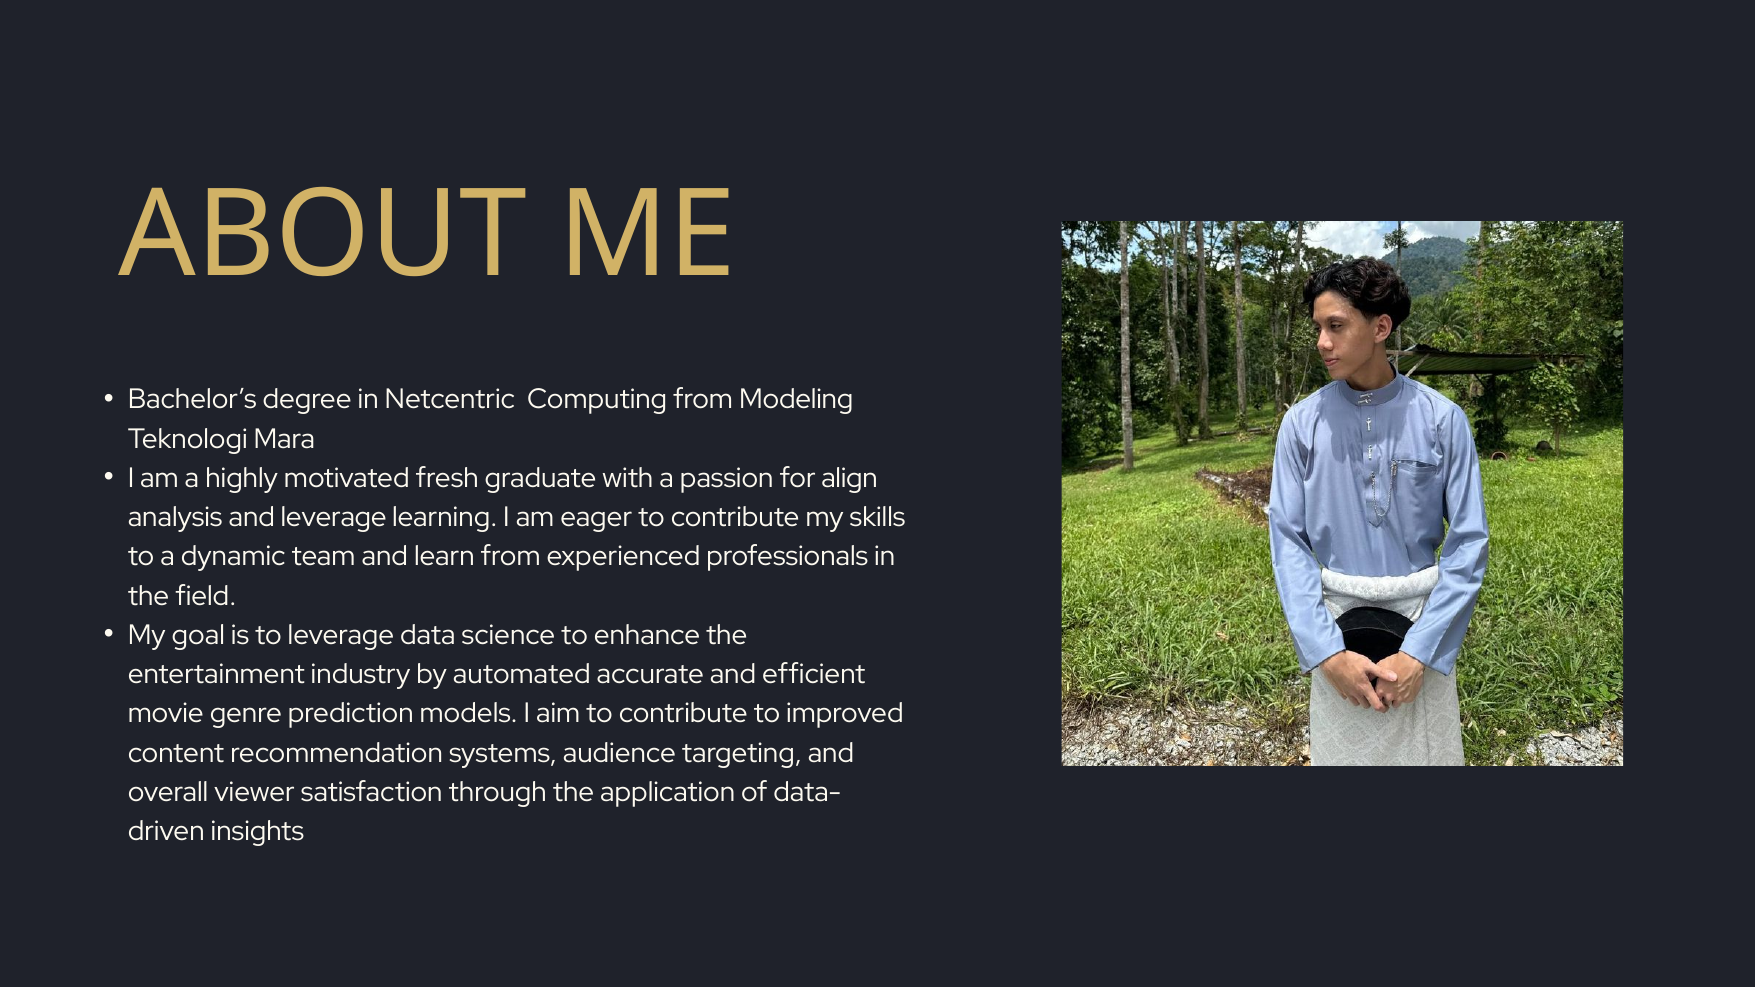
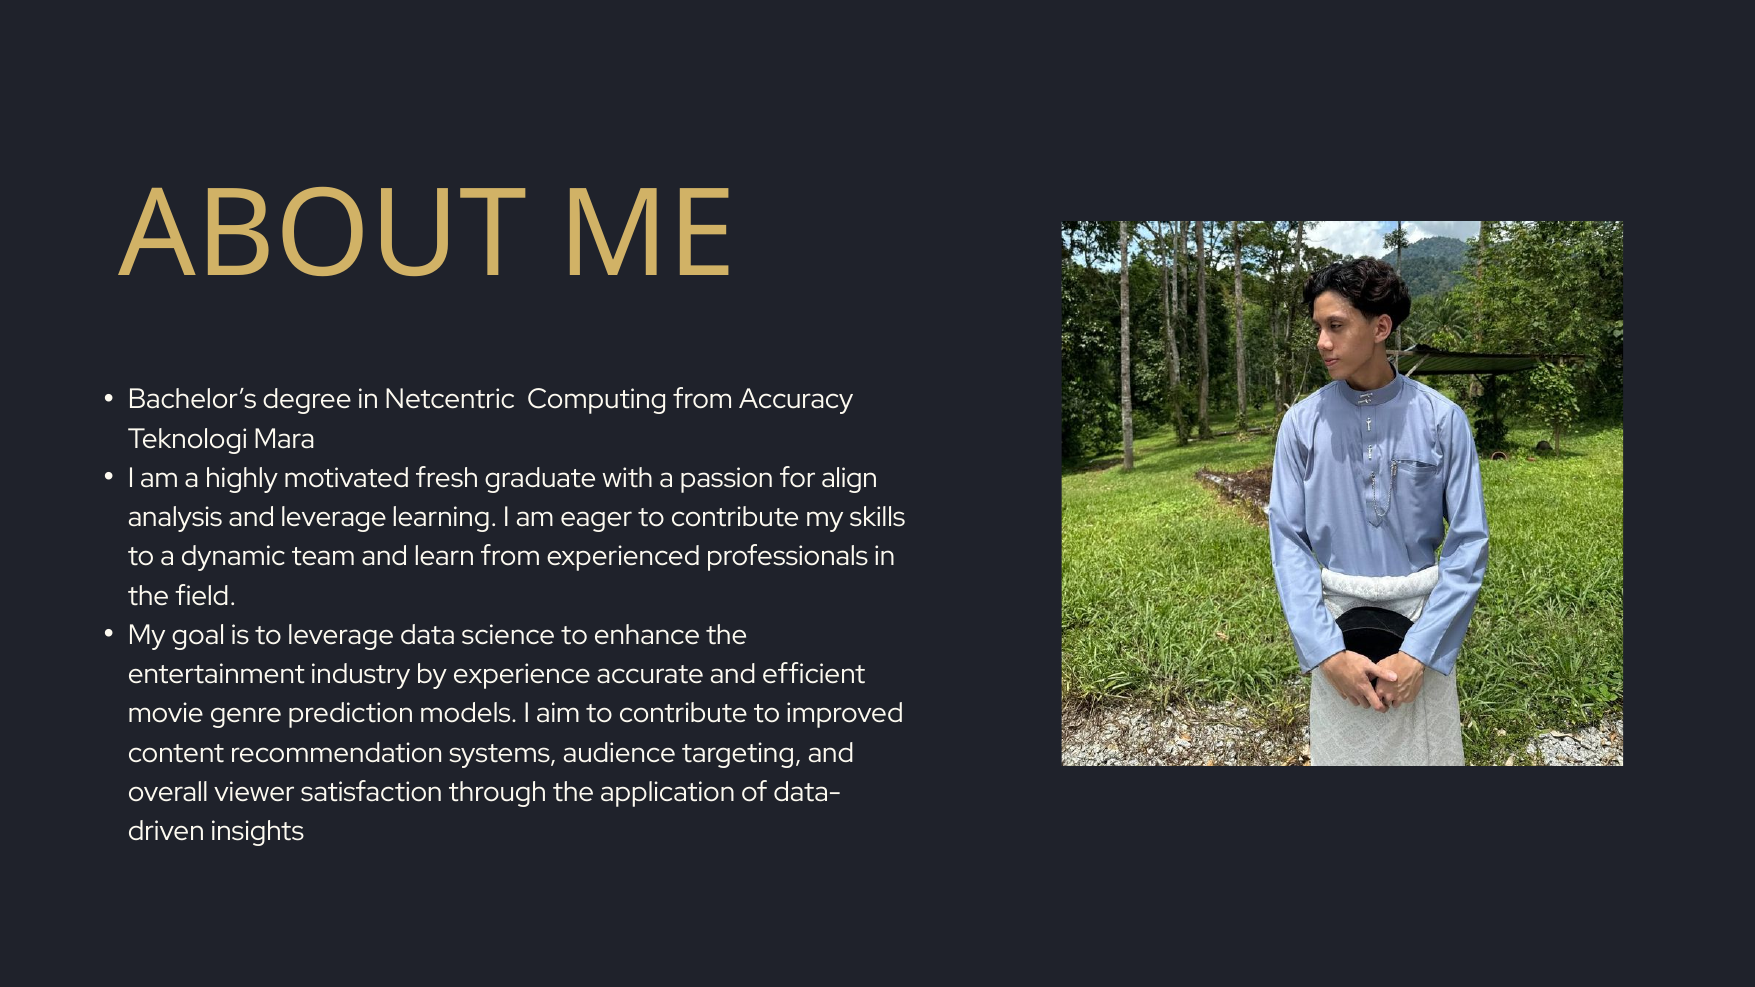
Modeling: Modeling -> Accuracy (796, 400)
automated: automated -> experience (522, 674)
